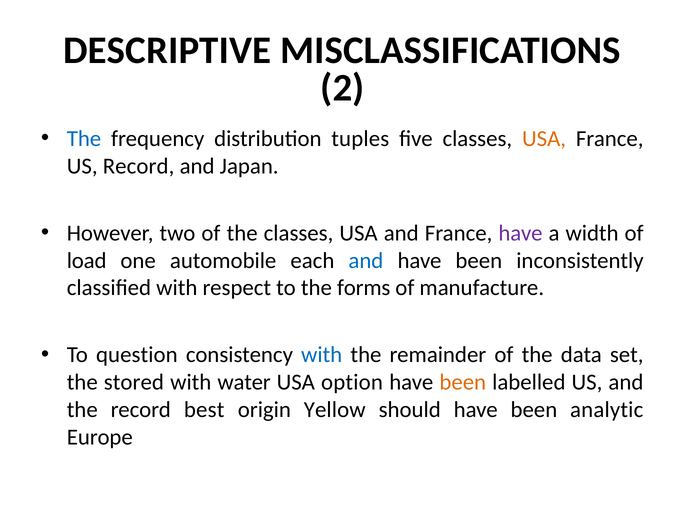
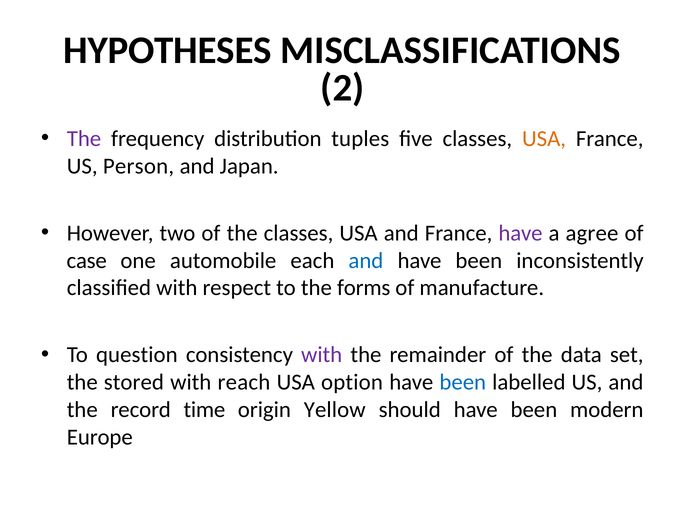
DESCRIPTIVE: DESCRIPTIVE -> HYPOTHESES (167, 51)
The colour: blue -> purple (84, 139)
US Record: Record -> Person (139, 166)
width: width -> agree (592, 233)
load: load -> case (87, 260)
with colour: blue -> purple (322, 355)
water: water -> reach (244, 382)
been colour: orange -> blue (463, 382)
best: best -> time (204, 410)
analytic: analytic -> modern (607, 410)
